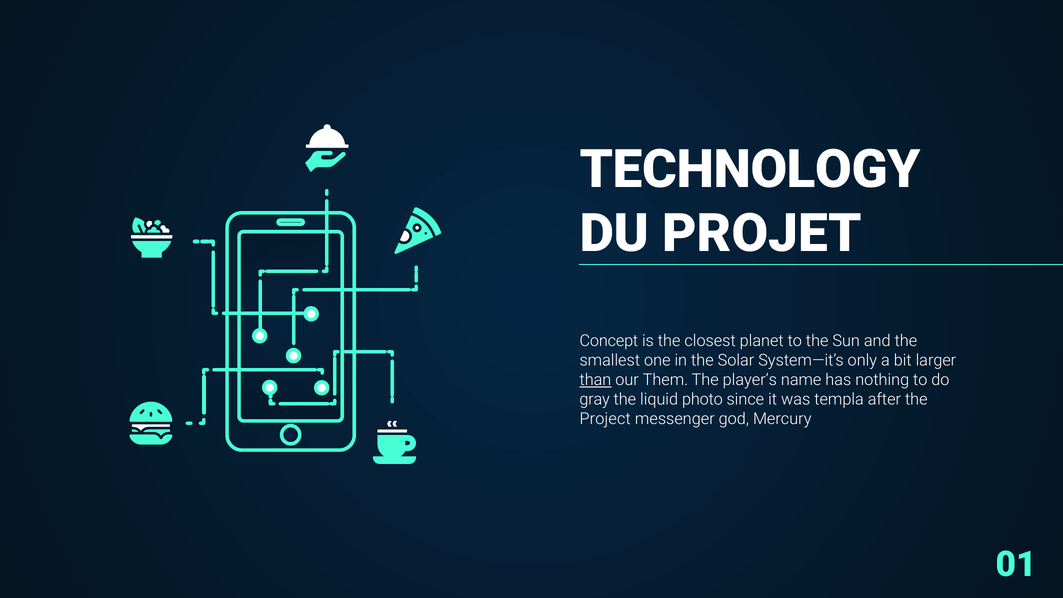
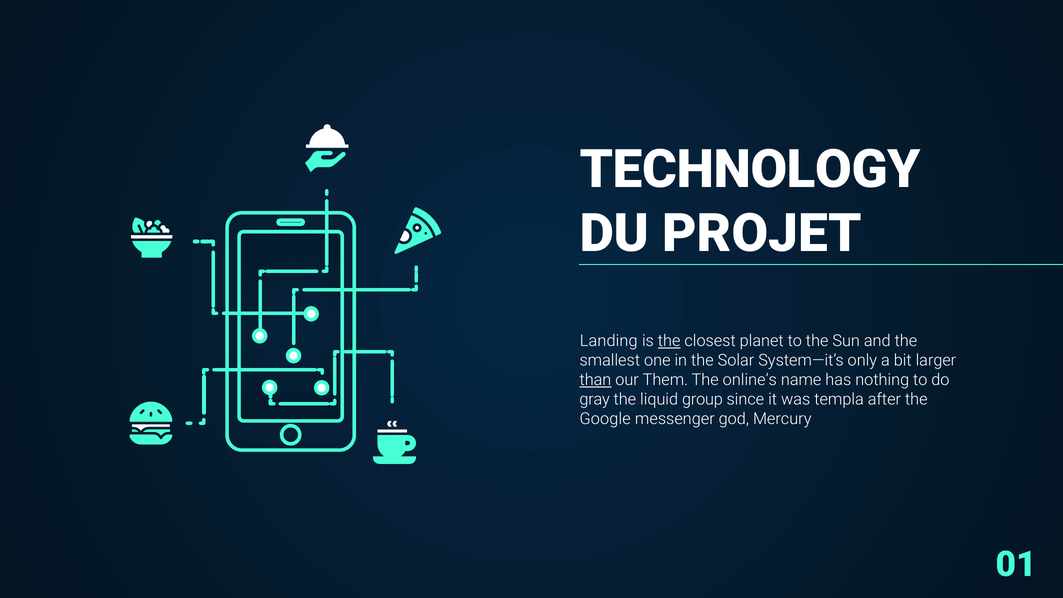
Concept: Concept -> Landing (609, 341)
the underline: none -> present (669, 341)
player’s: player’s -> online’s (750, 380)
photo: photo -> group (702, 399)
Project: Project -> Google (605, 419)
